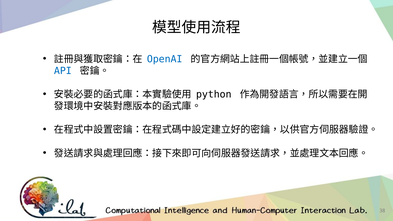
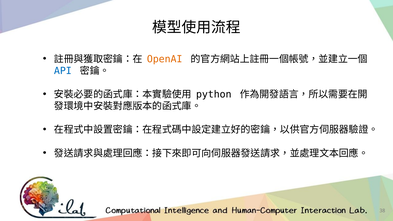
OpenAI colour: blue -> orange (165, 59)
